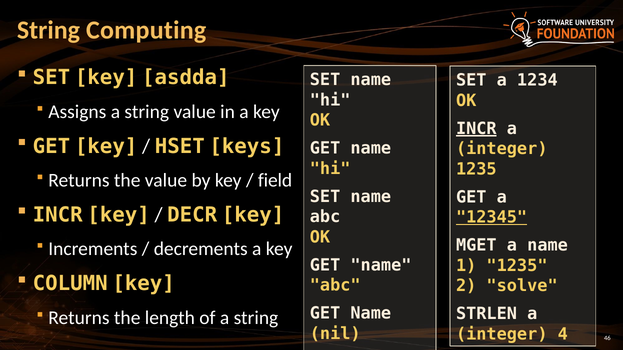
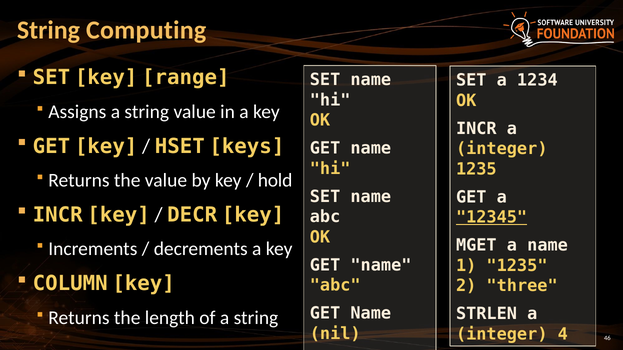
asdda: asdda -> range (186, 78)
INCR underline: present -> none (476, 129)
field: field -> hold (275, 181)
solve: solve -> three (522, 286)
